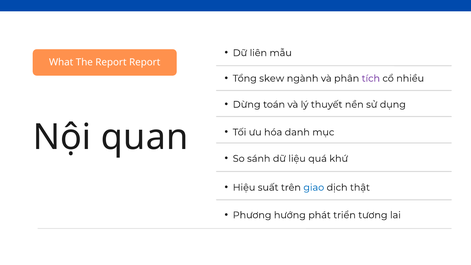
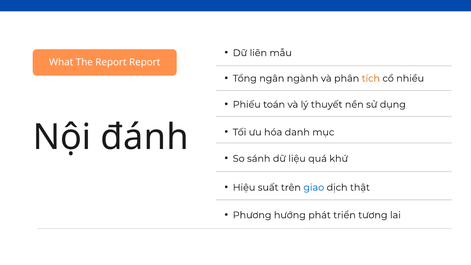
skew: skew -> ngân (272, 78)
tích colour: purple -> orange (371, 78)
Dừng: Dừng -> Phiếu (247, 104)
quan: quan -> đánh (145, 137)
